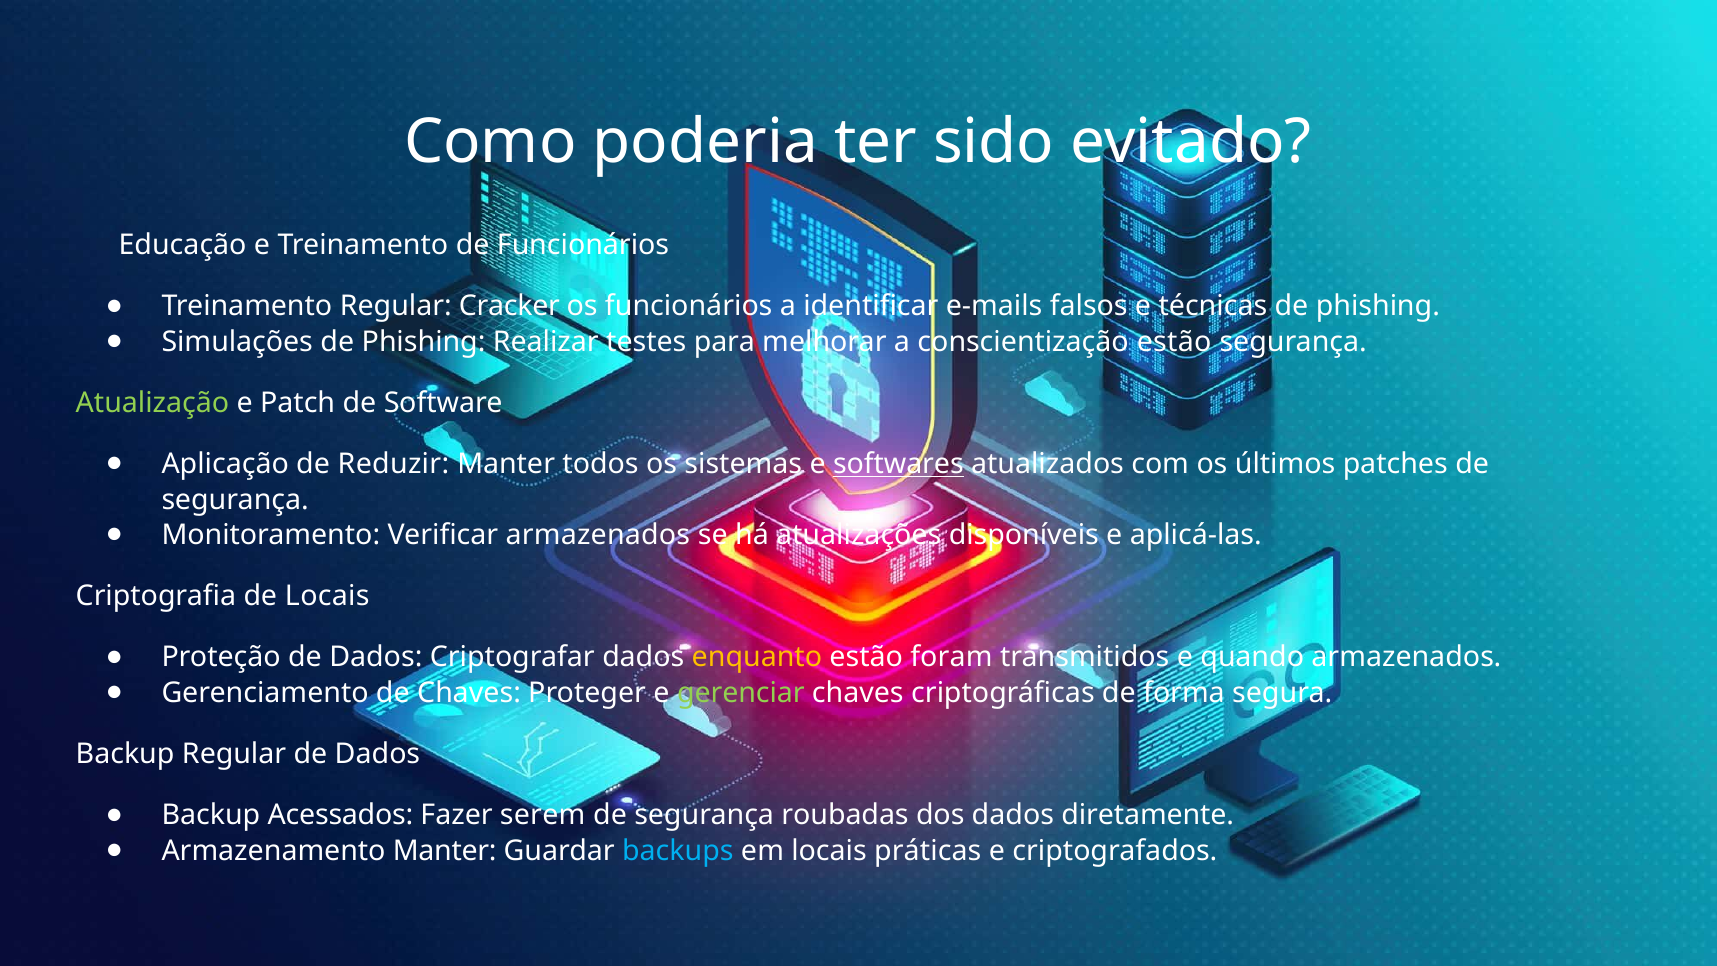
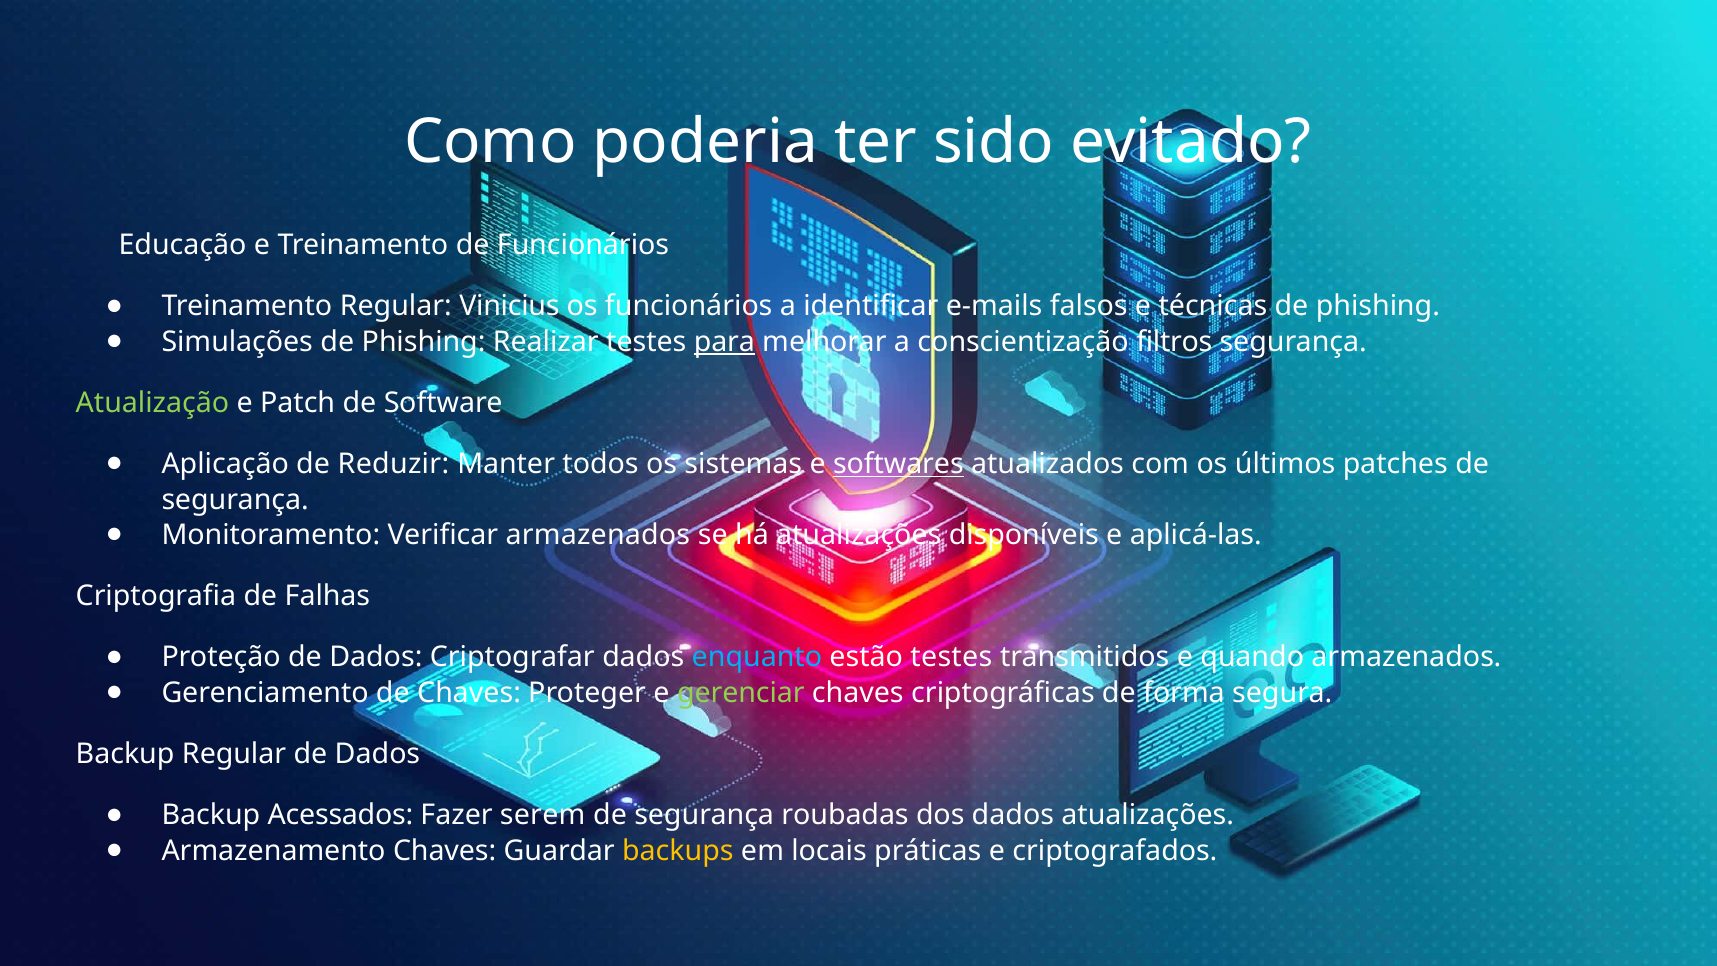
Cracker: Cracker -> Vinicius (509, 306)
para underline: none -> present (724, 342)
conscientização estão: estão -> filtros (1174, 342)
de Locais: Locais -> Falhas (327, 596)
enquanto colour: yellow -> light blue (757, 657)
estão foram: foram -> testes (951, 657)
dados diretamente: diretamente -> atualizações (1148, 815)
Armazenamento Manter: Manter -> Chaves (445, 851)
backups colour: light blue -> yellow (678, 851)
